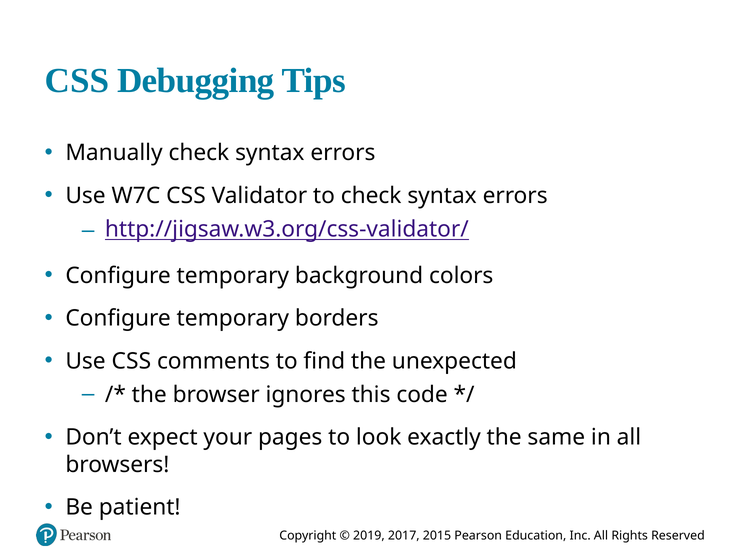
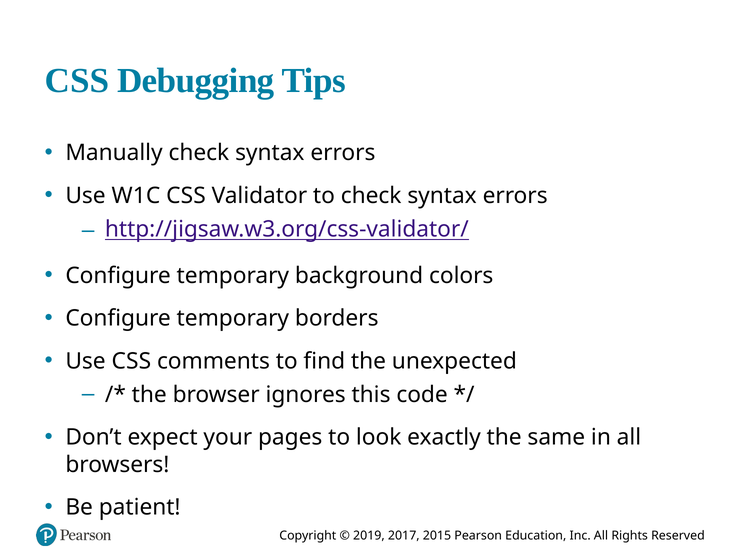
7: 7 -> 1 (139, 196)
